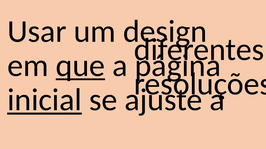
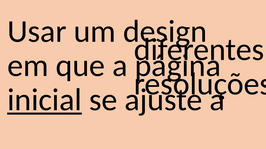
que underline: present -> none (80, 66)
